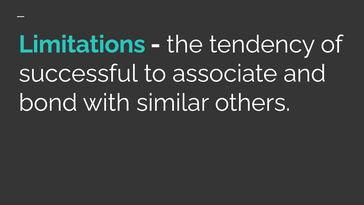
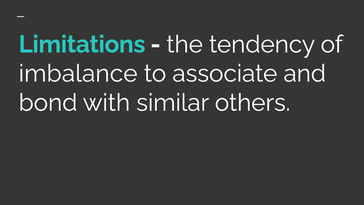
successful: successful -> imbalance (78, 73)
